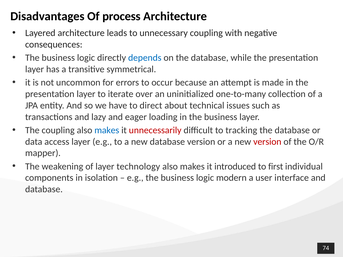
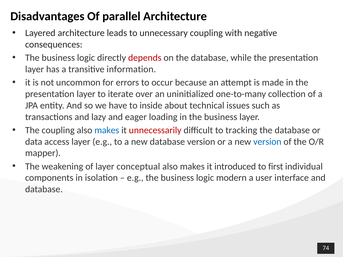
process: process -> parallel (121, 16)
depends colour: blue -> red (145, 58)
symmetrical: symmetrical -> information (131, 69)
direct: direct -> inside (151, 106)
version colour: red -> blue (267, 142)
technology: technology -> conceptual (138, 167)
